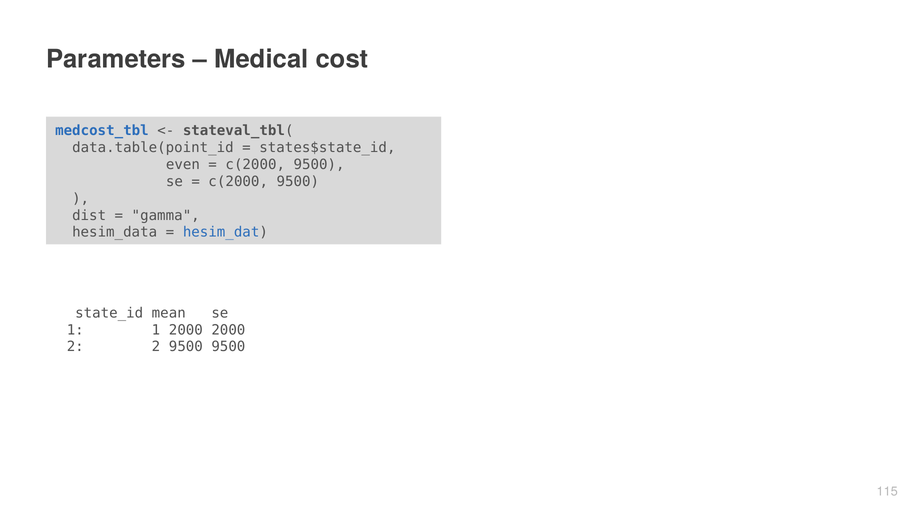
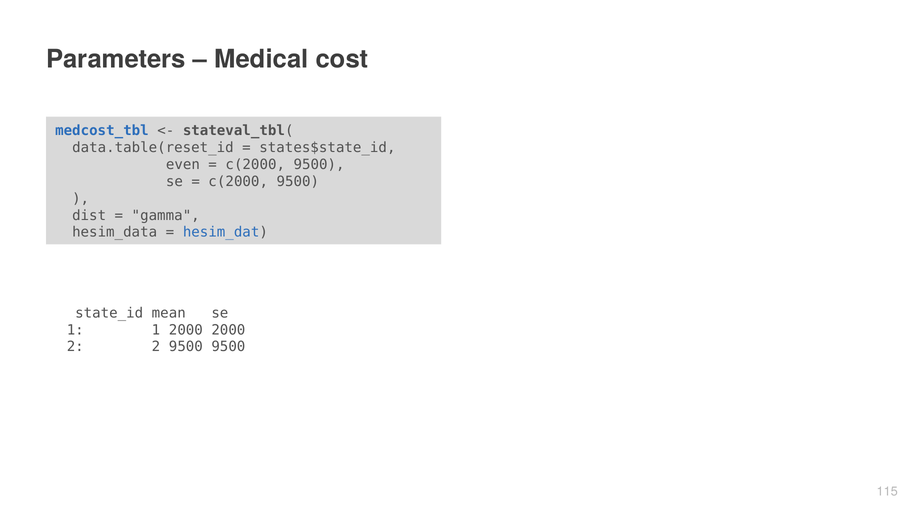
data.table(point_id: data.table(point_id -> data.table(reset_id (153, 148)
